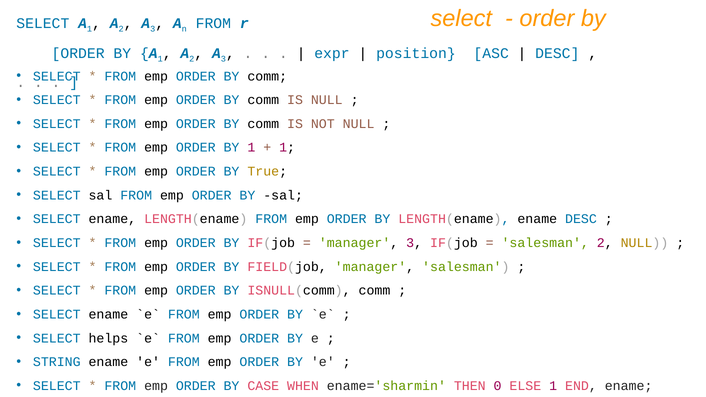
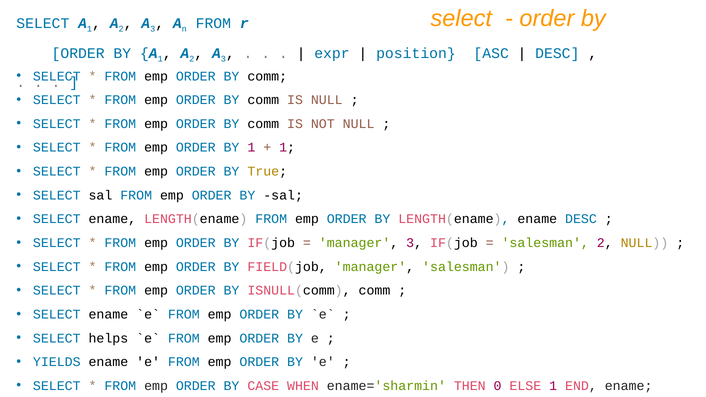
STRING: STRING -> YIELDS (57, 362)
